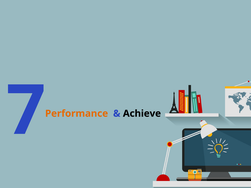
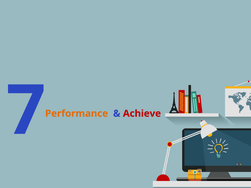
Achieve colour: black -> red (142, 114)
